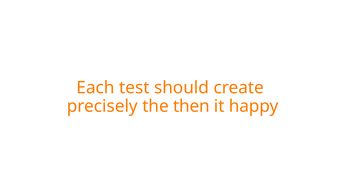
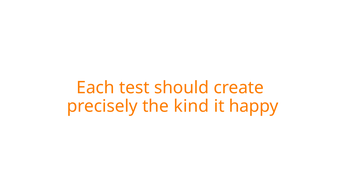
then: then -> kind (191, 106)
